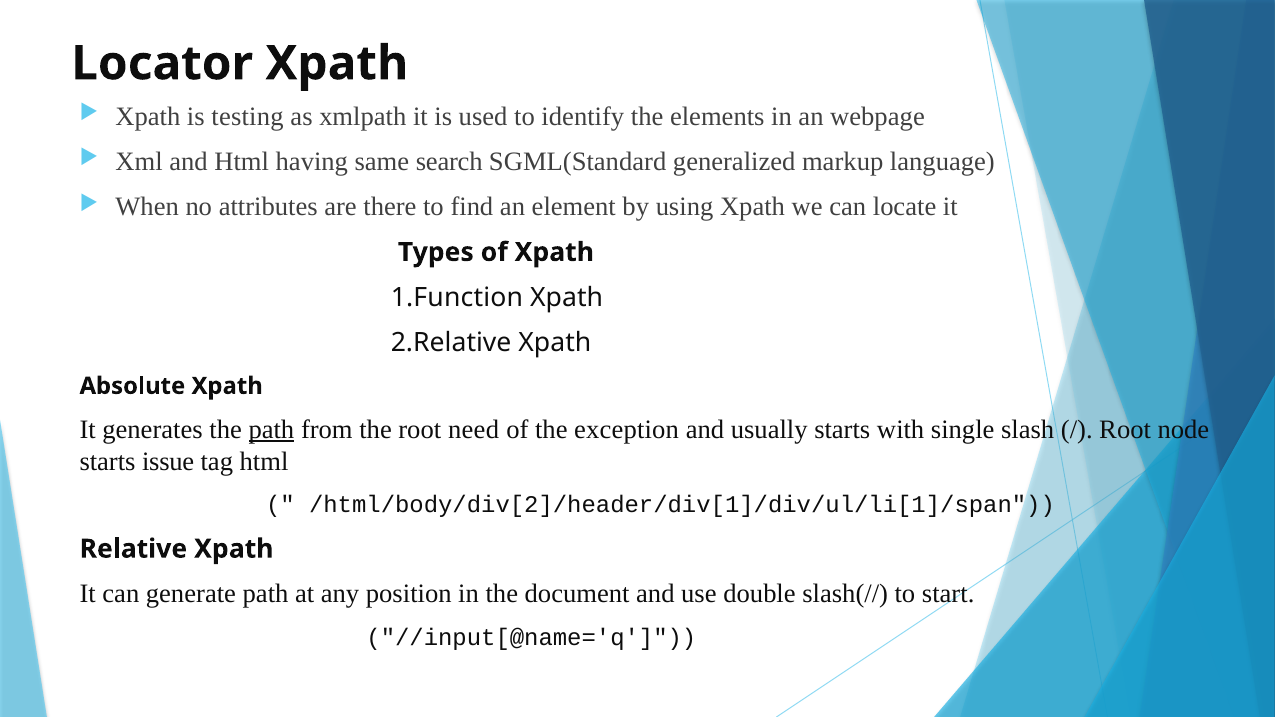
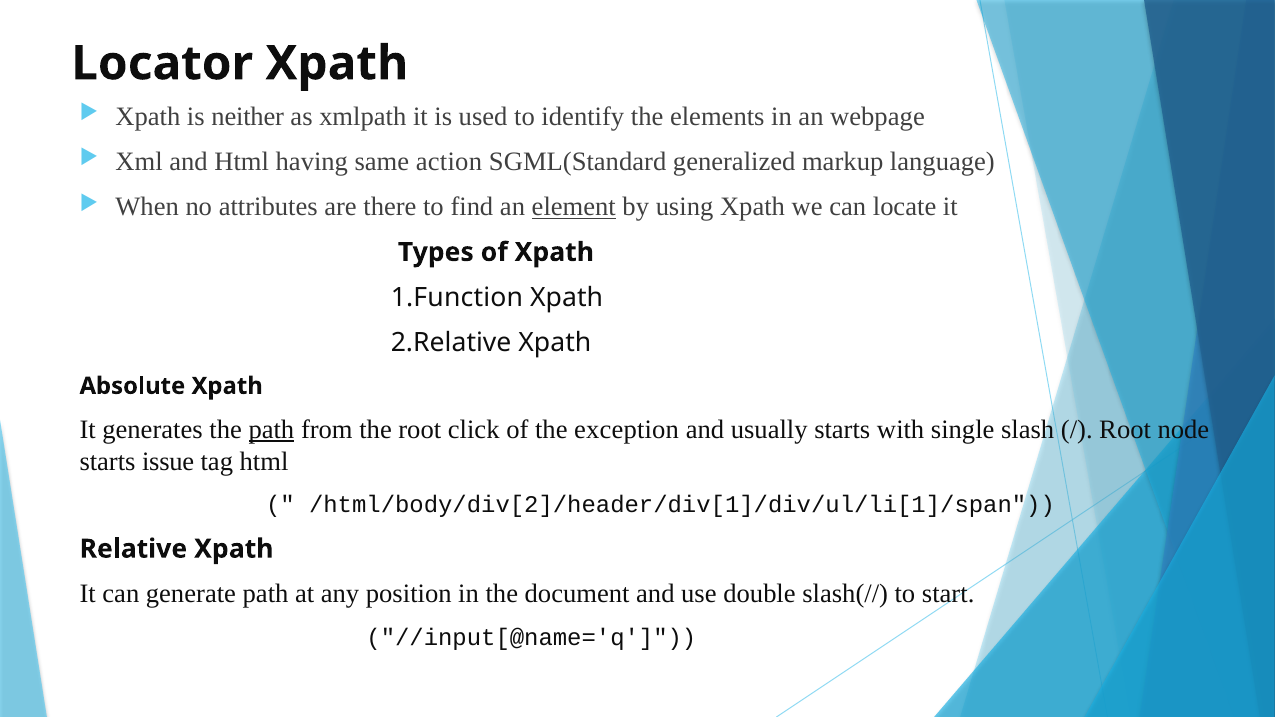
testing: testing -> neither (248, 117)
search: search -> action (449, 162)
element underline: none -> present (574, 207)
need: need -> click (474, 430)
